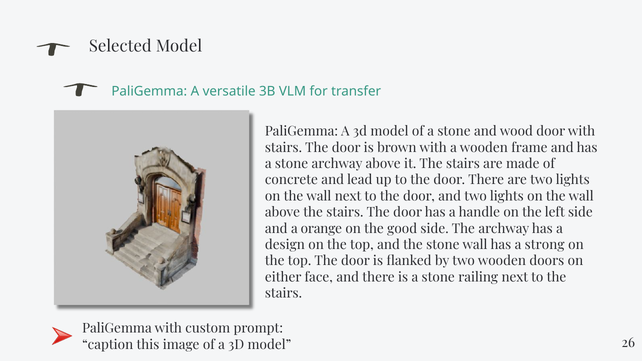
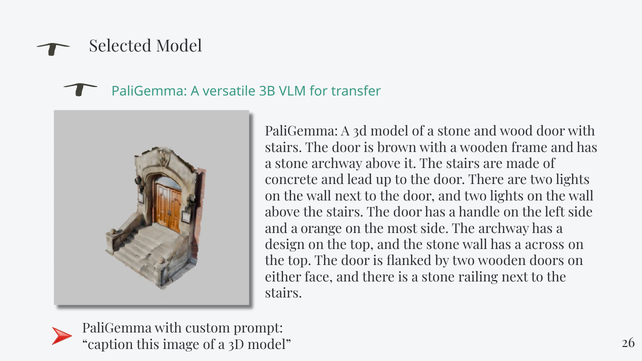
good: good -> most (402, 229)
strong: strong -> across (545, 245)
